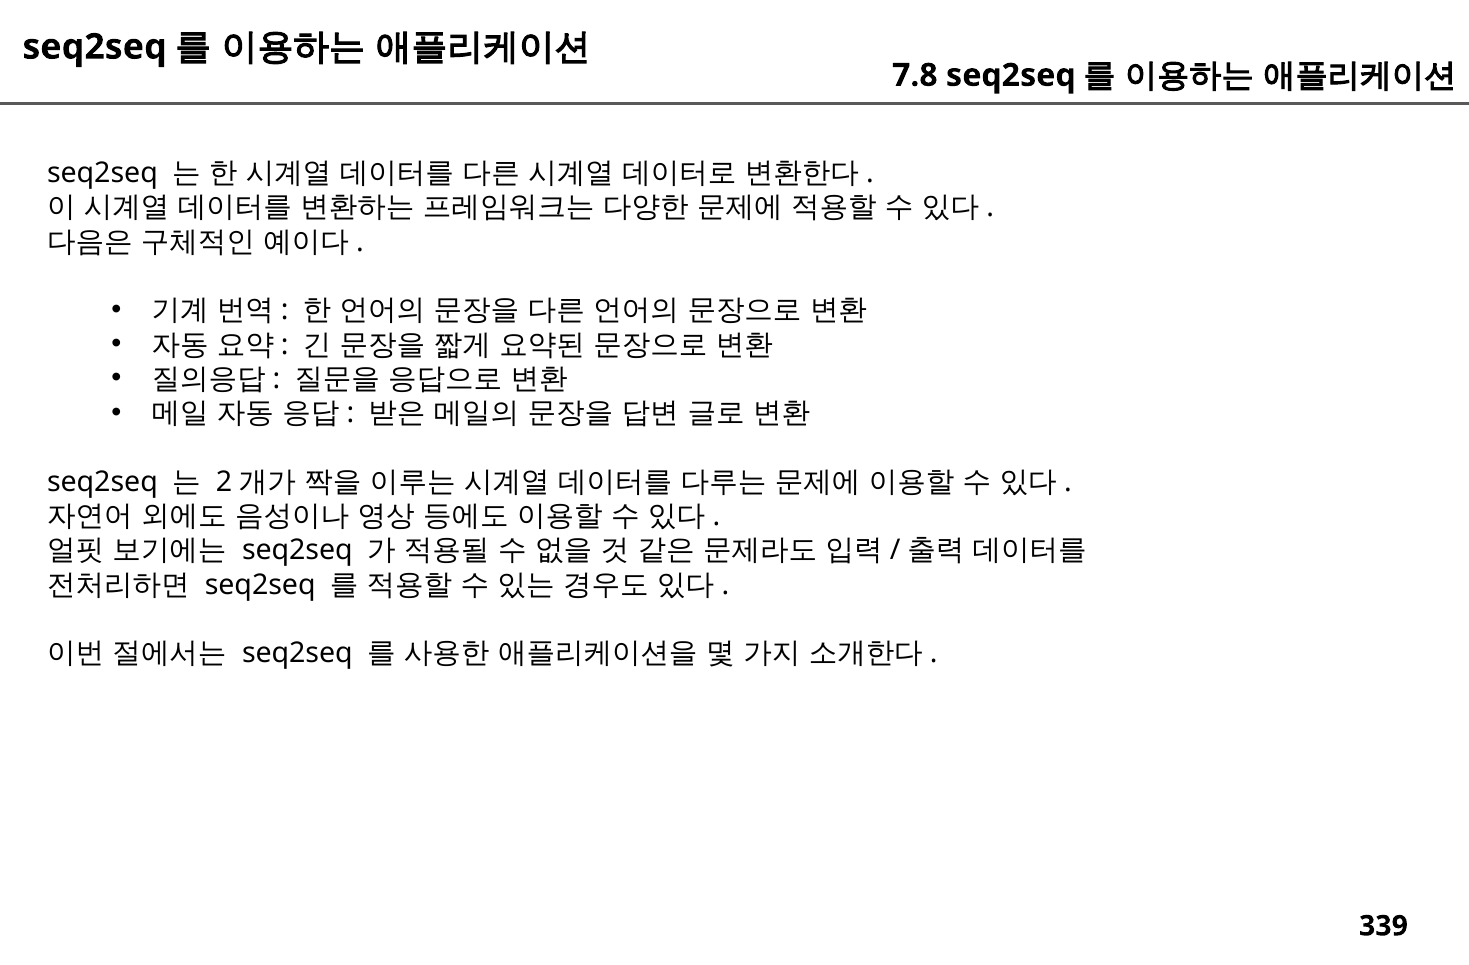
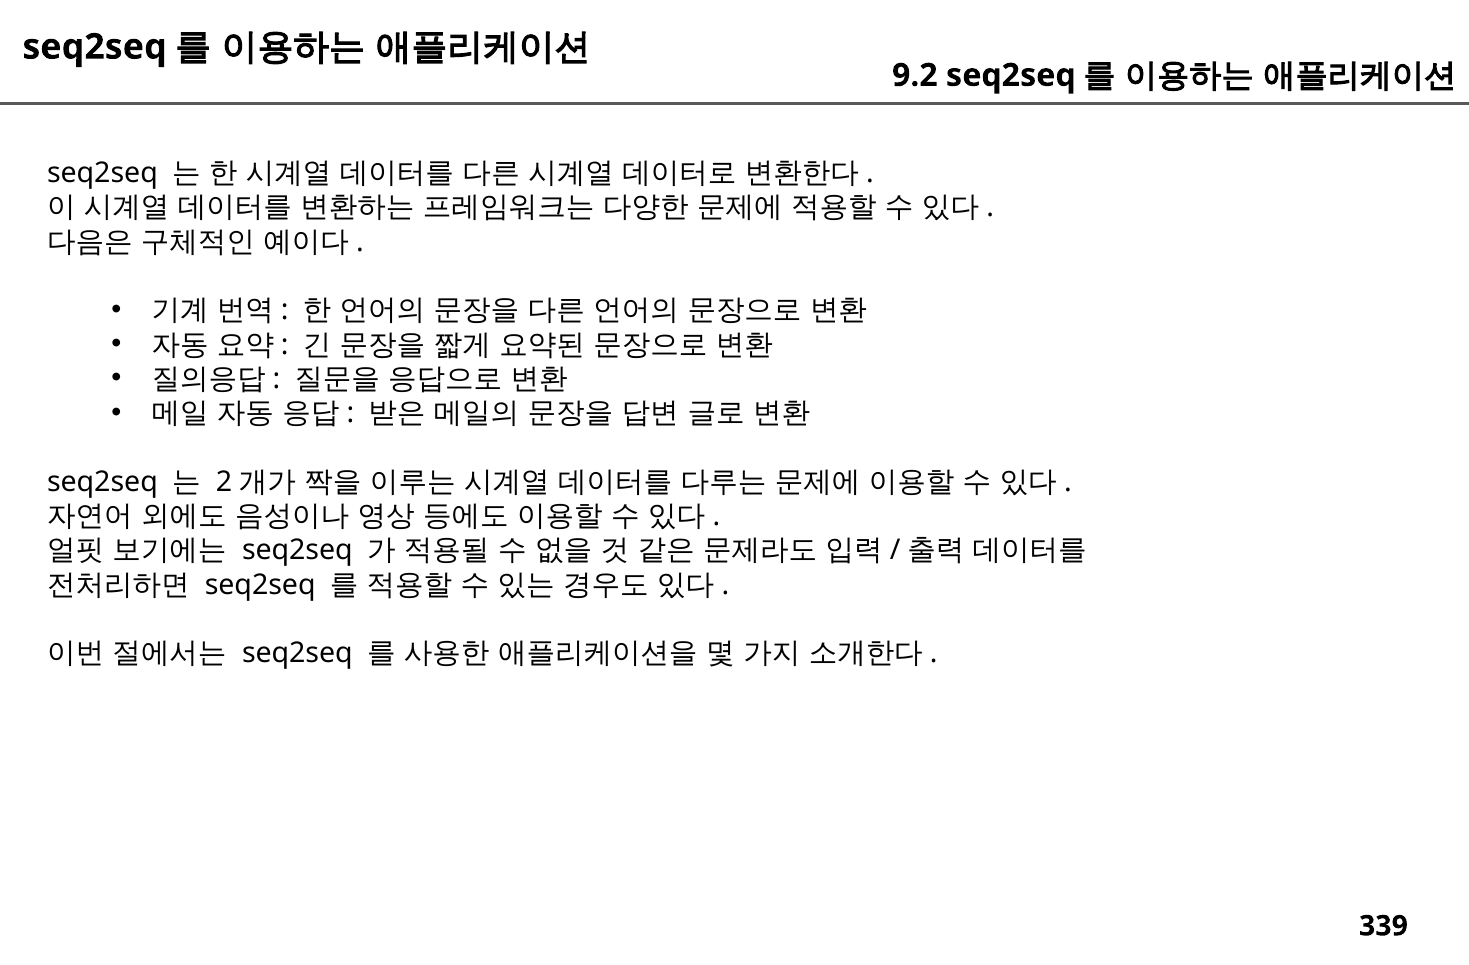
7.8: 7.8 -> 9.2 (915, 75)
